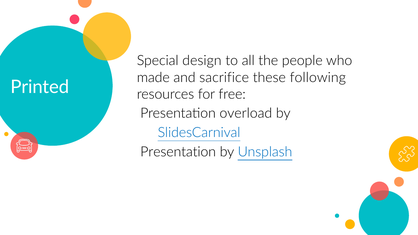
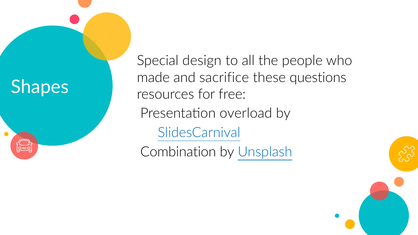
following: following -> questions (318, 77)
Printed: Printed -> Shapes (40, 87)
Presentation: Presentation -> Combination (178, 152)
